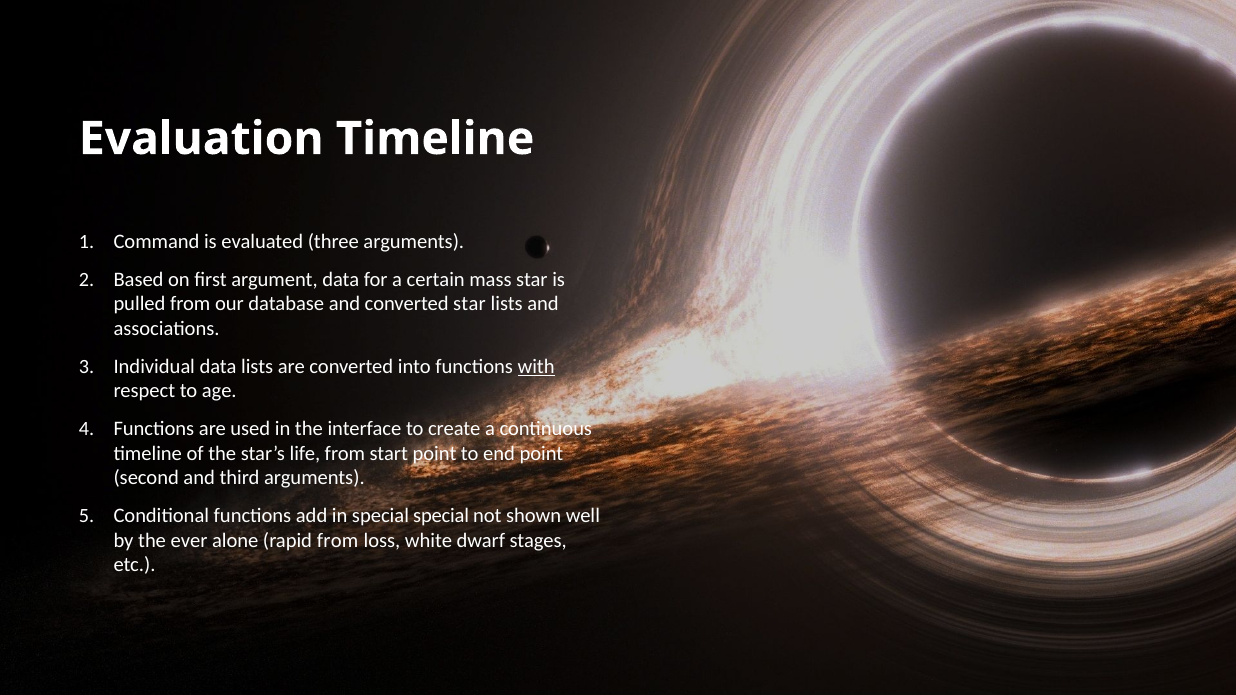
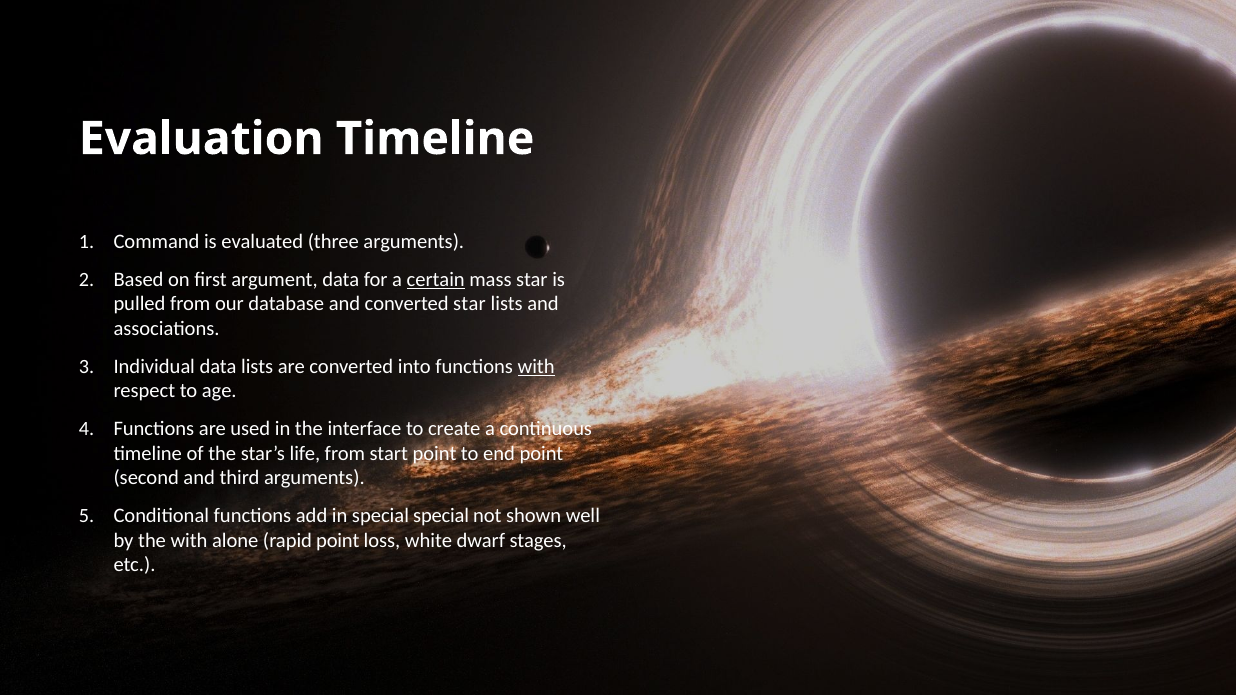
certain underline: none -> present (436, 279)
the ever: ever -> with (189, 540)
rapid from: from -> point (338, 540)
